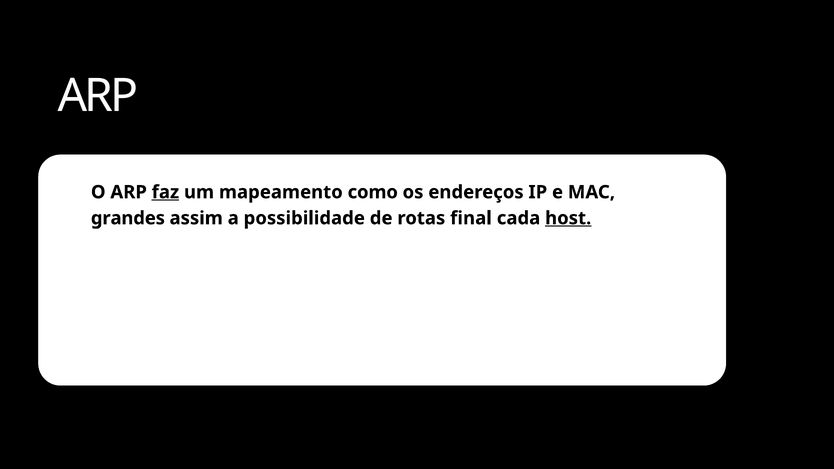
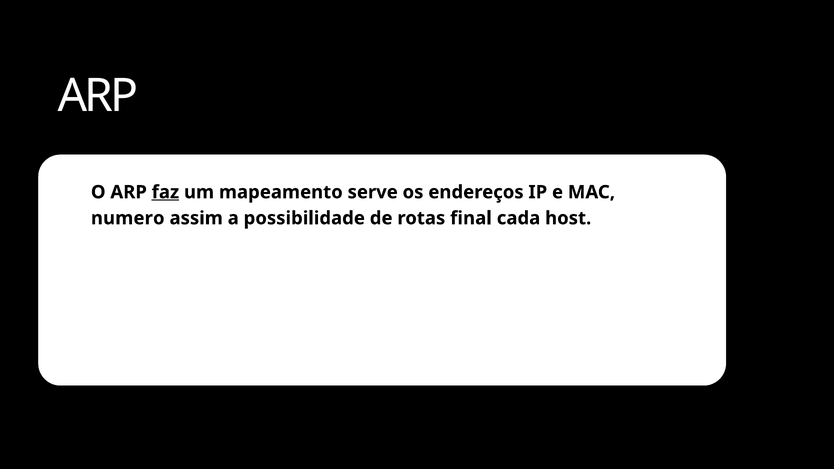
como: como -> serve (373, 192)
grandes: grandes -> numero (128, 218)
host underline: present -> none (568, 218)
